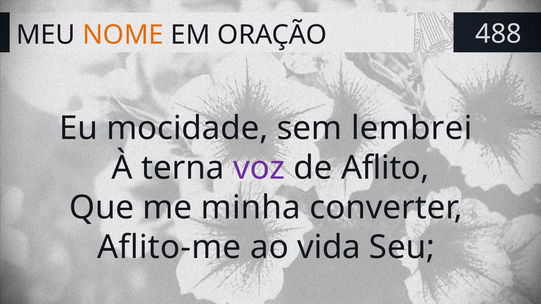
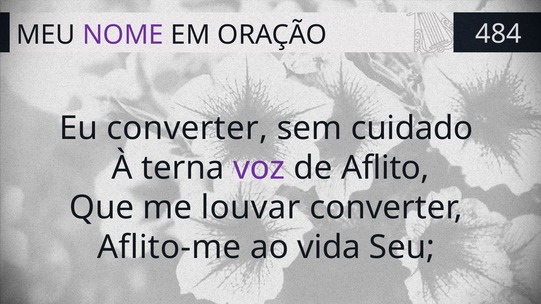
NOME colour: orange -> purple (123, 35)
488: 488 -> 484 (498, 34)
Eu mocidade: mocidade -> converter (187, 128)
lembrei: lembrei -> cuidado (412, 128)
minha: minha -> louvar (251, 208)
